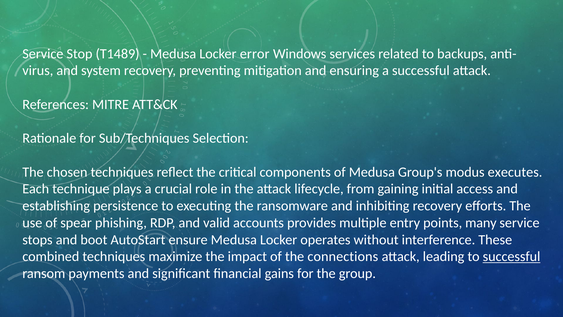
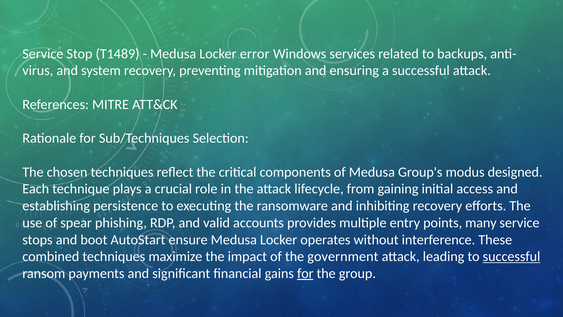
executes: executes -> designed (515, 172)
connections: connections -> government (343, 256)
for underline: none -> present (305, 273)
